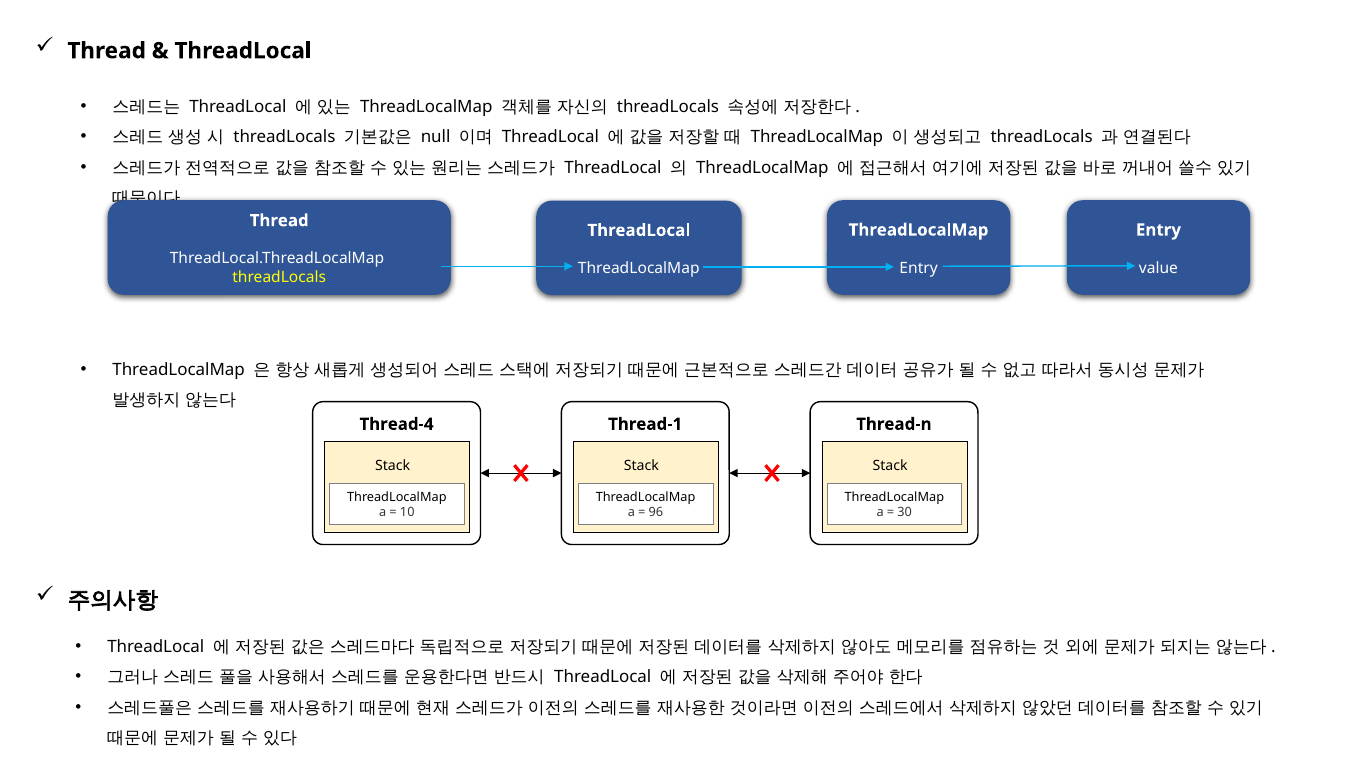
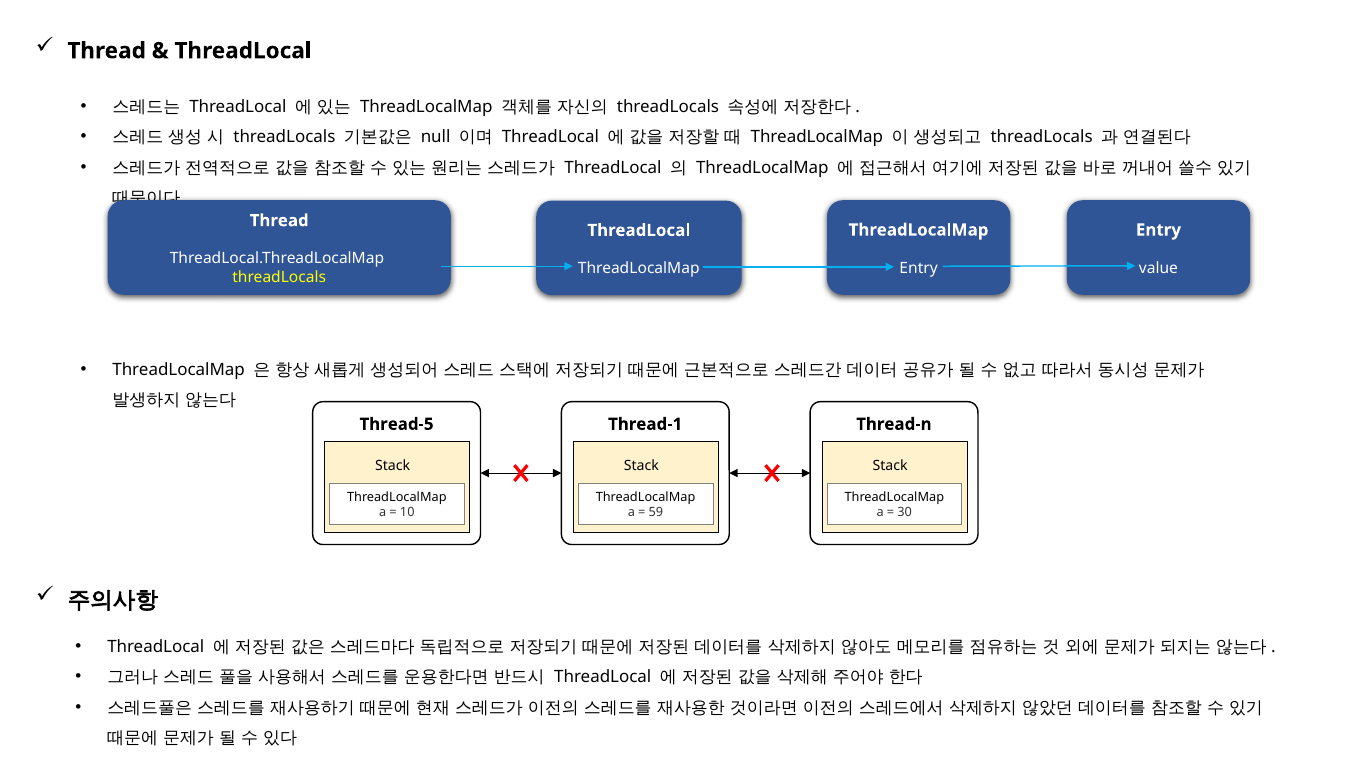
Thread-4: Thread-4 -> Thread-5 (397, 424)
96: 96 -> 59 (656, 512)
